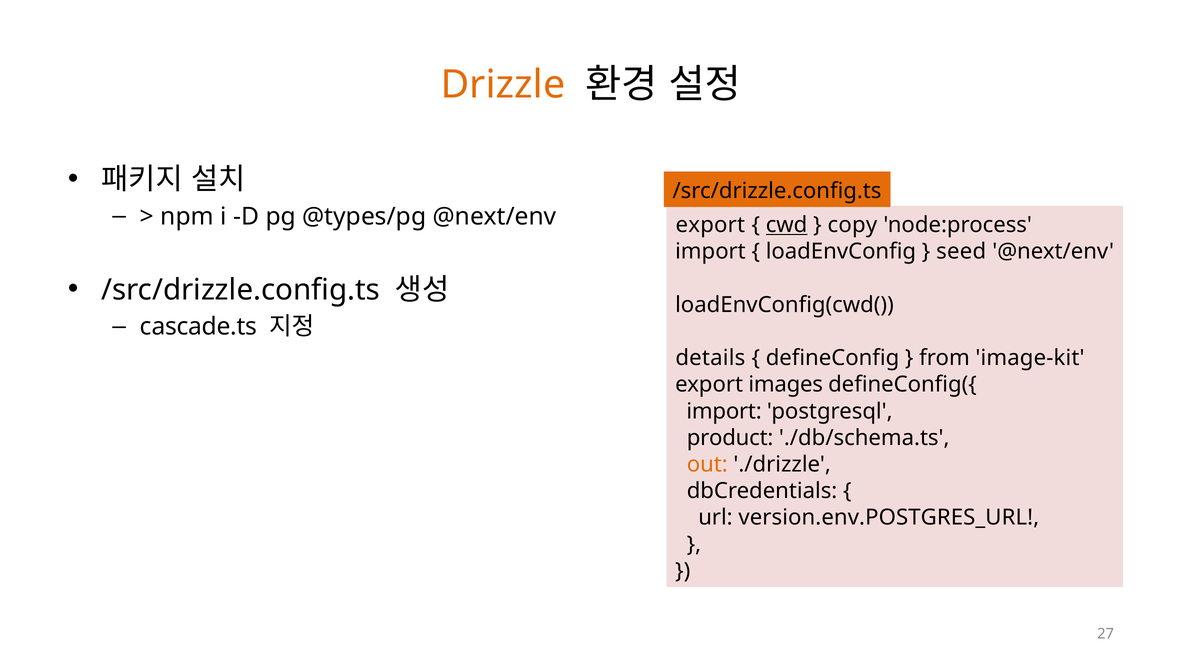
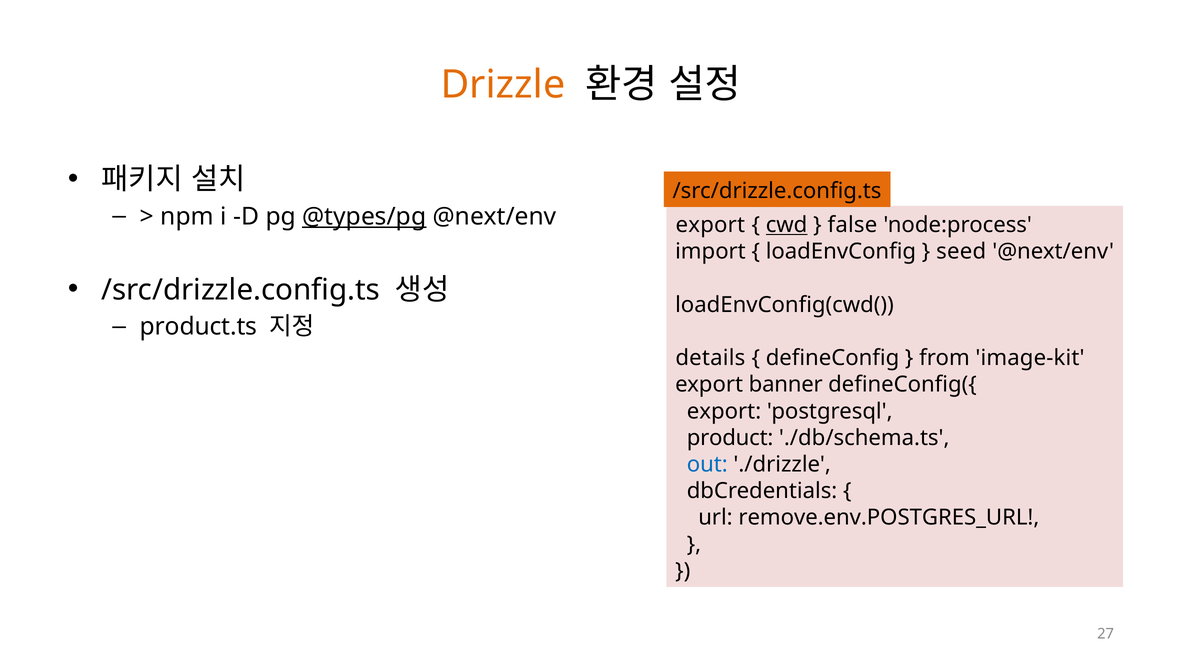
@types/pg underline: none -> present (364, 216)
copy: copy -> false (852, 225)
cascade.ts: cascade.ts -> product.ts (199, 327)
images: images -> banner (786, 385)
import: import -> export (724, 411)
out colour: orange -> blue (707, 464)
version.env.POSTGRES_URL: version.env.POSTGRES_URL -> remove.env.POSTGRES_URL (889, 518)
